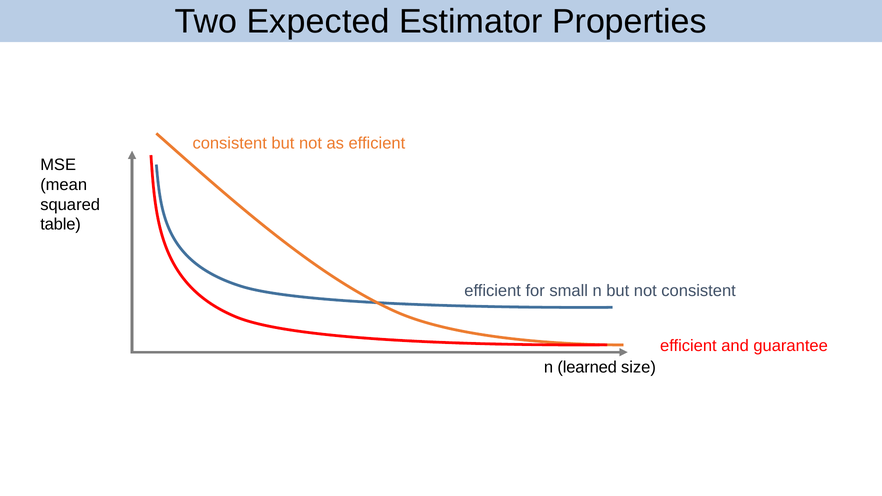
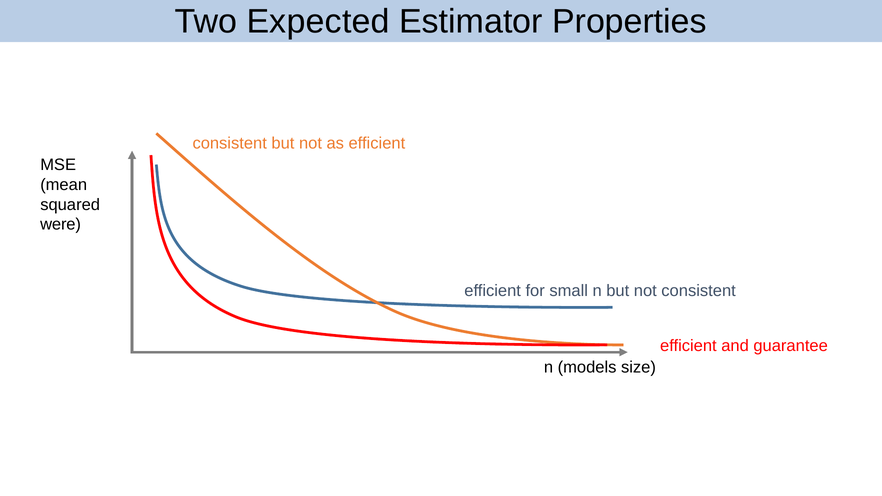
table: table -> were (61, 225)
learned: learned -> models (587, 367)
